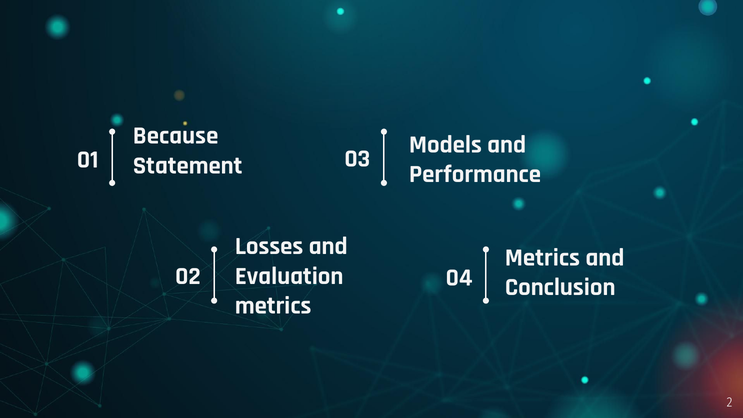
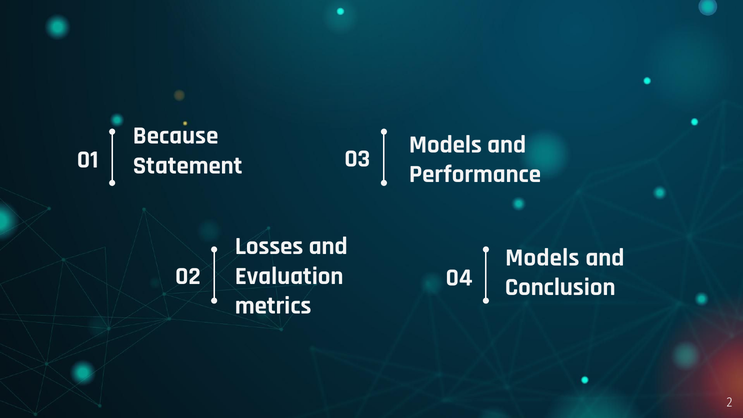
Metrics: Metrics -> Models (542, 257)
